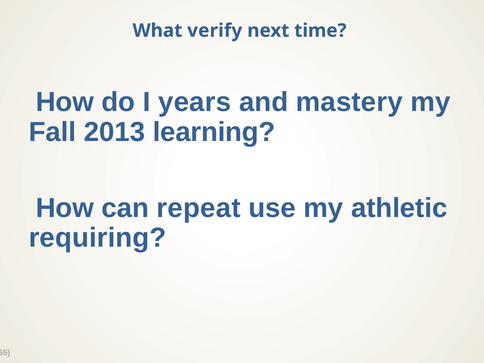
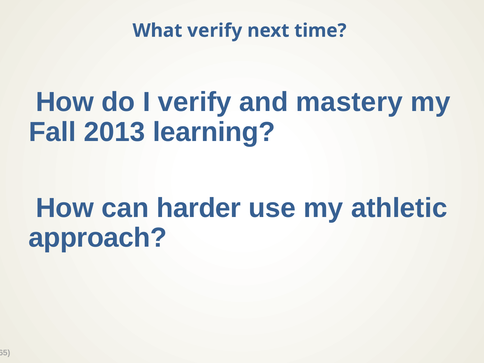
I years: years -> verify (195, 102)
repeat: repeat -> harder (199, 208)
requiring: requiring -> approach (98, 238)
